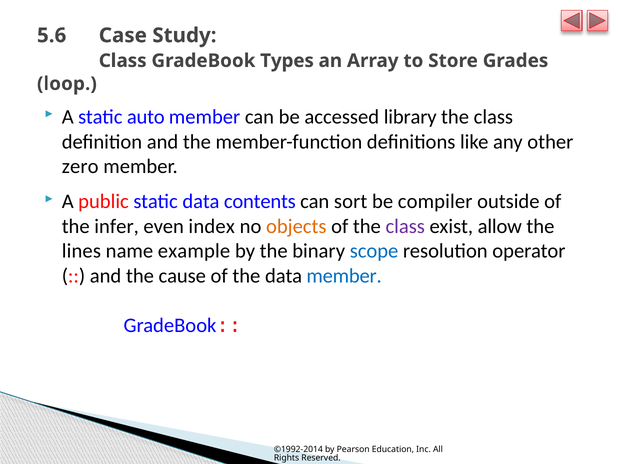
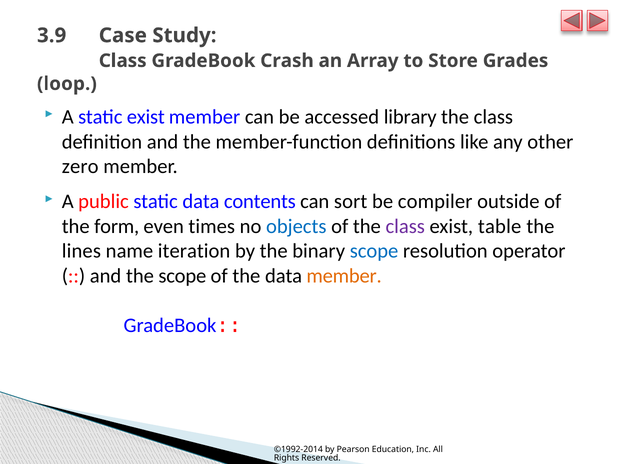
5.6: 5.6 -> 3.9 (52, 35)
Types: Types -> Crash (287, 61)
static auto: auto -> exist (146, 117)
infer: infer -> form (117, 226)
index: index -> times (212, 226)
objects colour: orange -> blue (296, 226)
allow: allow -> table (500, 226)
example: example -> iteration (194, 251)
the cause: cause -> scope (182, 276)
member colour: blue -> orange (344, 276)
